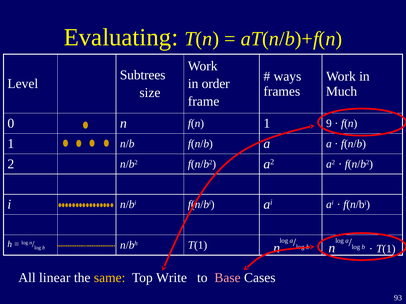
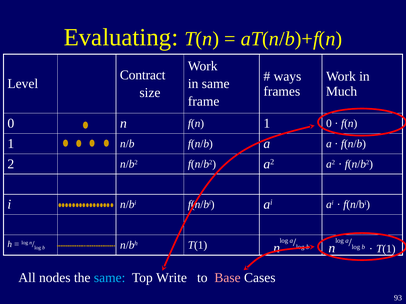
Subtrees: Subtrees -> Contract (143, 75)
in order: order -> same (216, 84)
9: 9 -> 0 (329, 124)
linear: linear -> nodes (55, 278)
same colour: yellow -> light blue (110, 278)
